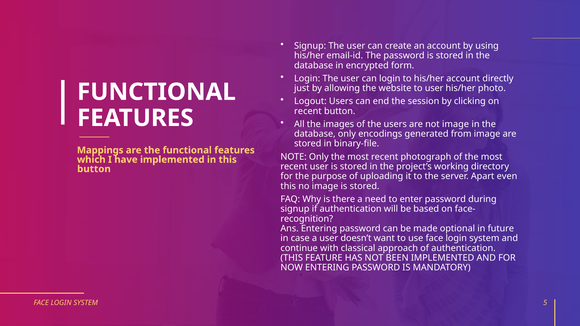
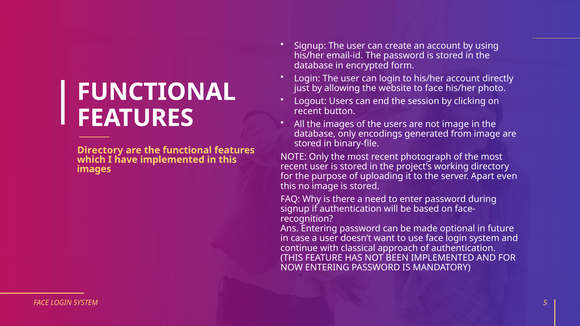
to user: user -> face (434, 88)
Mappings: Mappings -> Directory (100, 150)
button: button -> images (94, 169)
